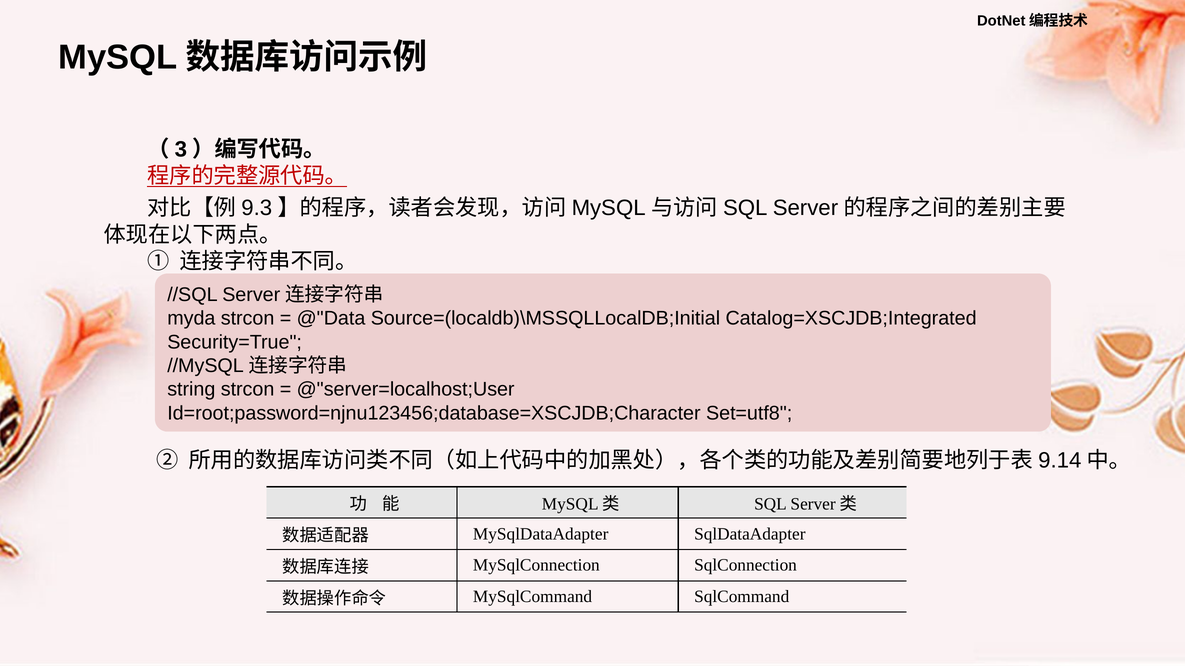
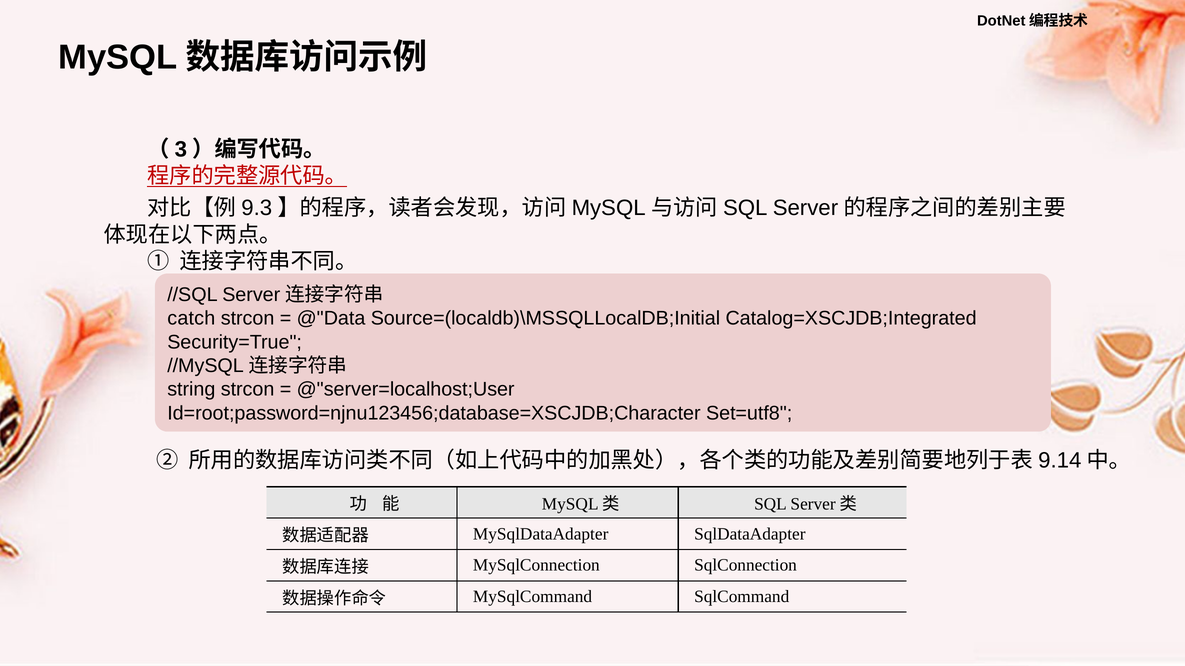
myda: myda -> catch (191, 319)
